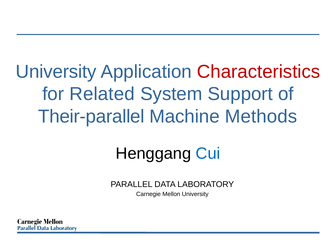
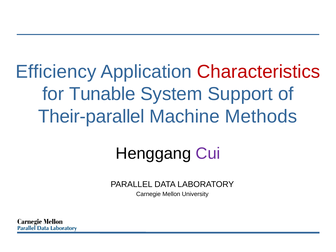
University: University -> Efficiency (56, 72)
Related: Related -> Tunable (102, 94)
Cui colour: blue -> purple (208, 153)
